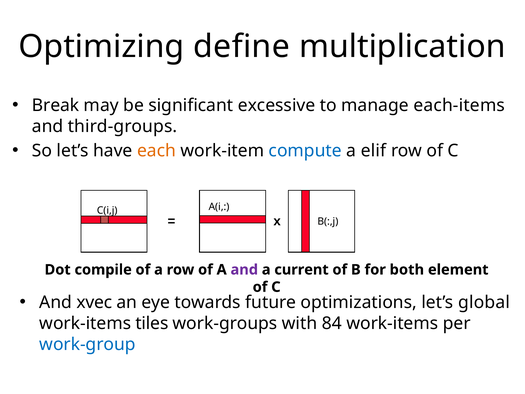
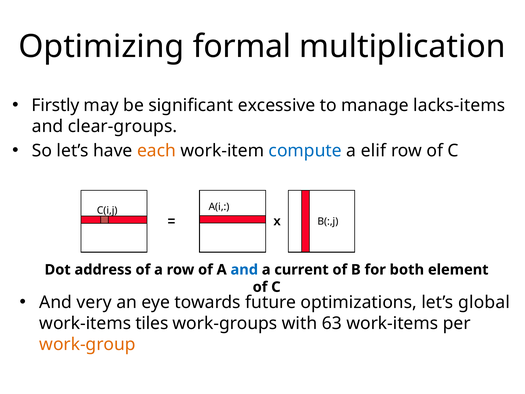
define: define -> formal (242, 46)
Break: Break -> Firstly (56, 105)
each-items: each-items -> lacks-items (459, 105)
third-groups: third-groups -> clear-groups (123, 126)
compile: compile -> address (103, 270)
and colour: purple -> blue (244, 270)
xvec: xvec -> very (94, 302)
84: 84 -> 63 (332, 323)
work-group colour: blue -> orange (87, 344)
